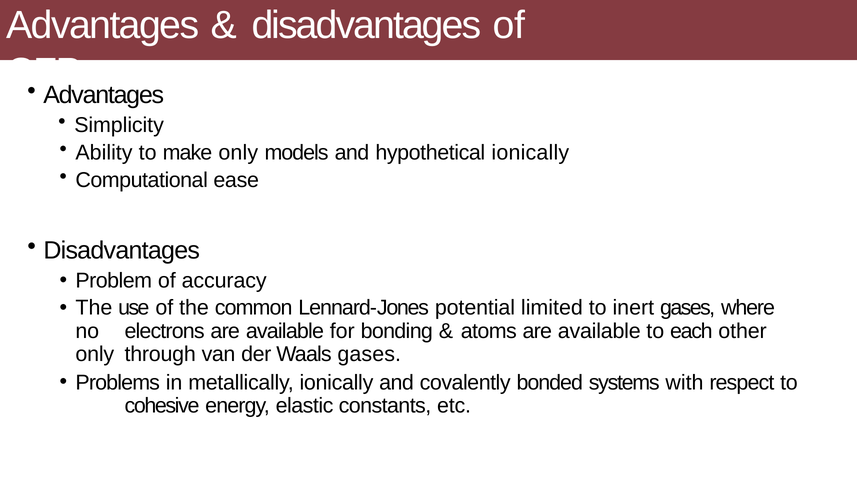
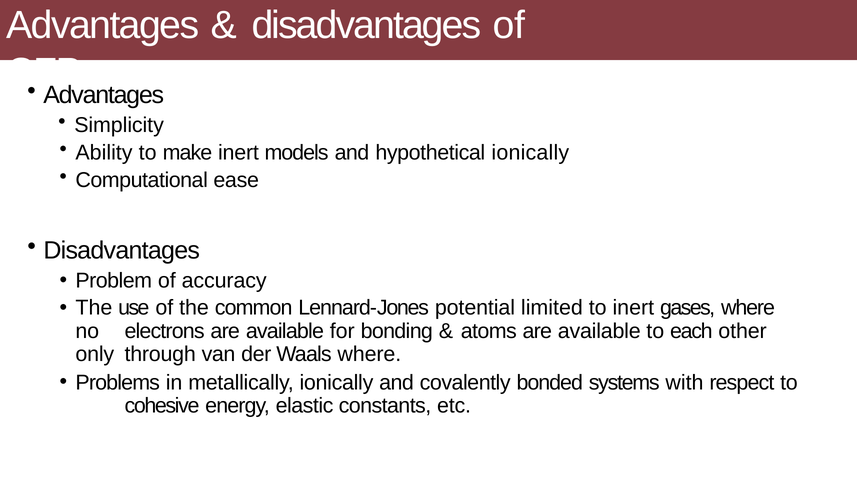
make only: only -> inert (238, 153)
Waals gases: gases -> where (369, 354)
